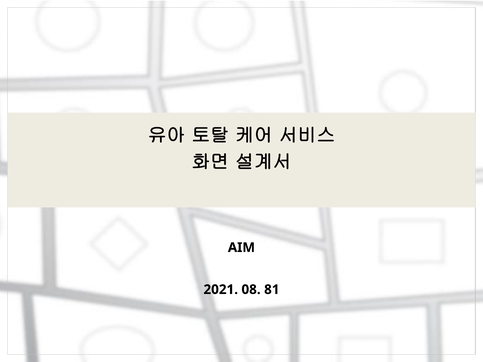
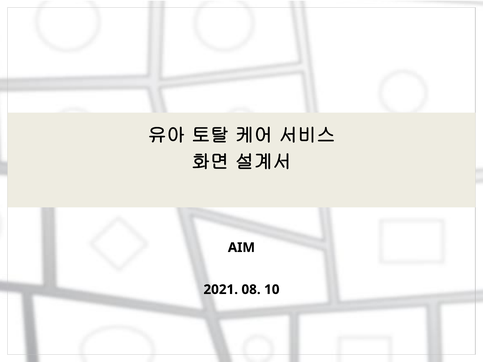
81: 81 -> 10 (272, 290)
